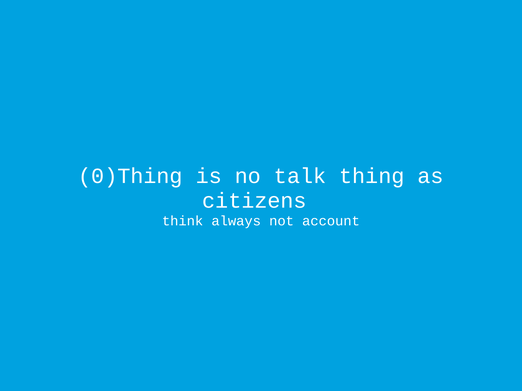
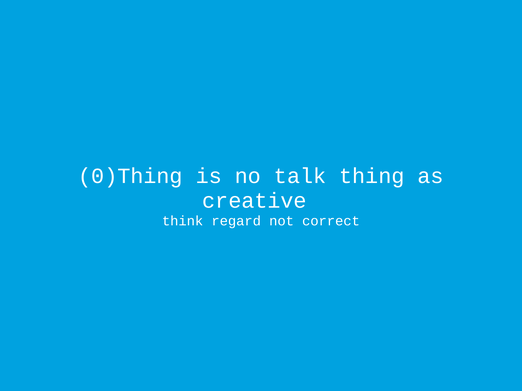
citizens: citizens -> creative (254, 201)
always: always -> regard (236, 221)
account: account -> correct (331, 221)
